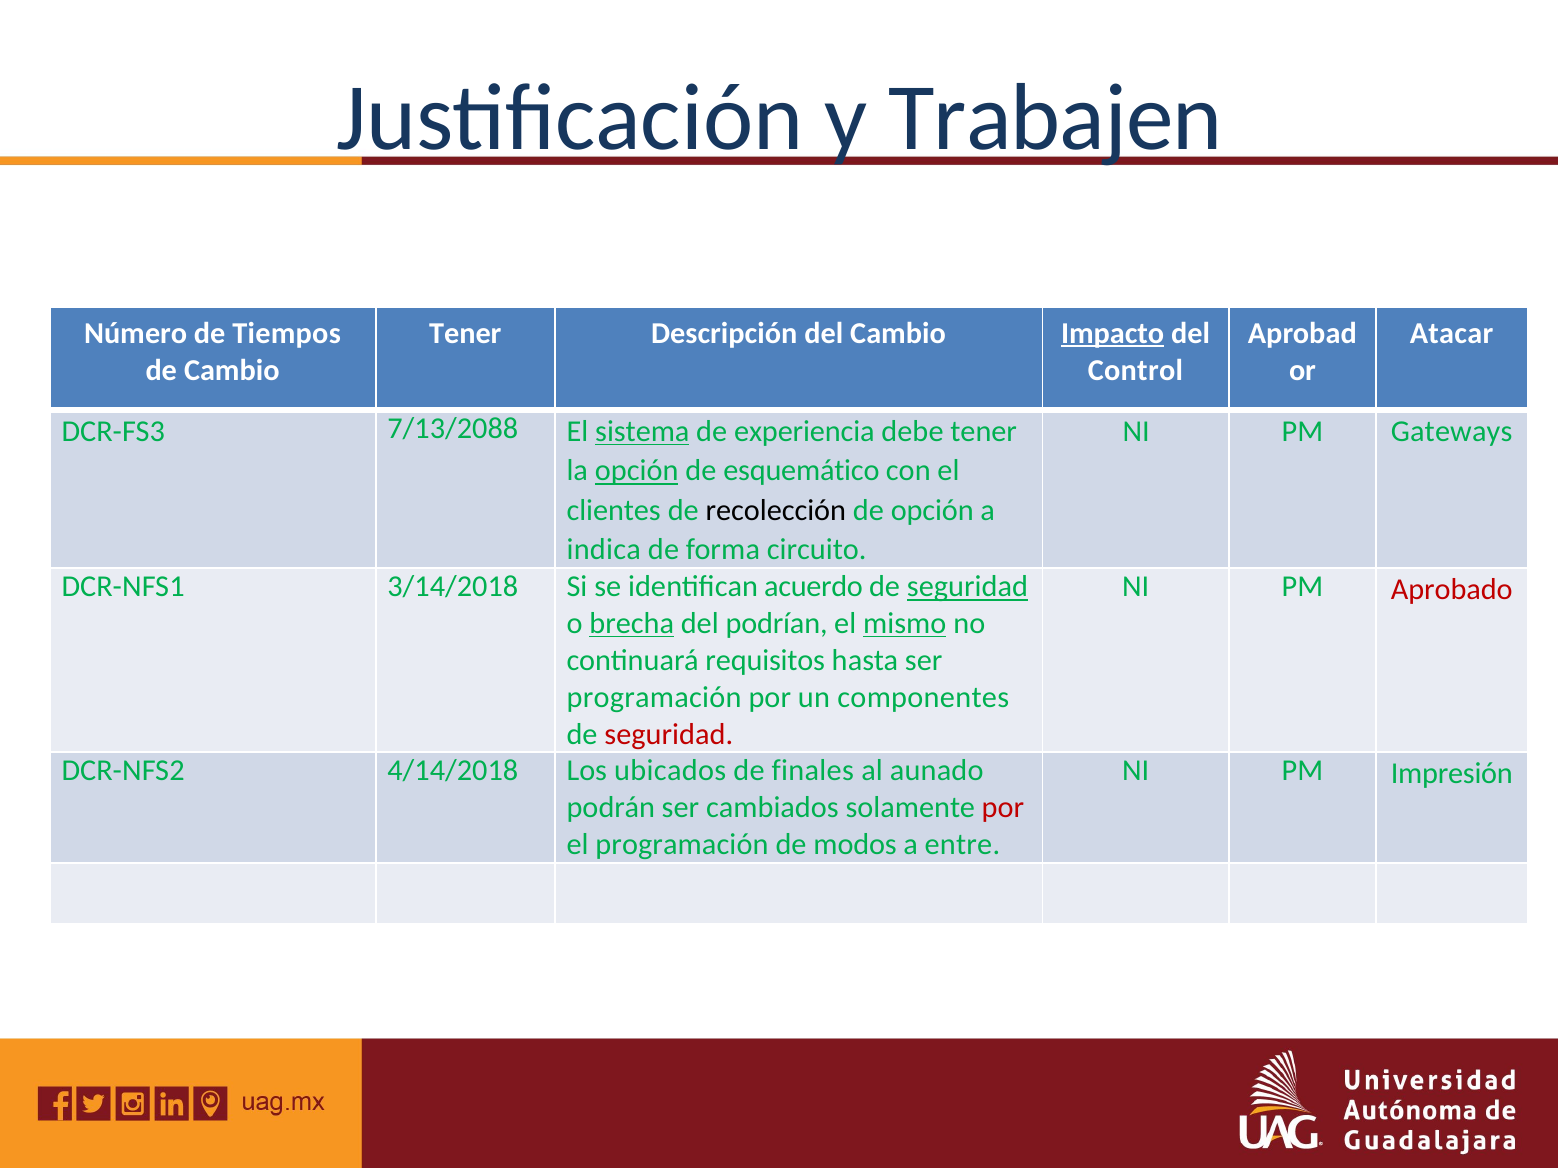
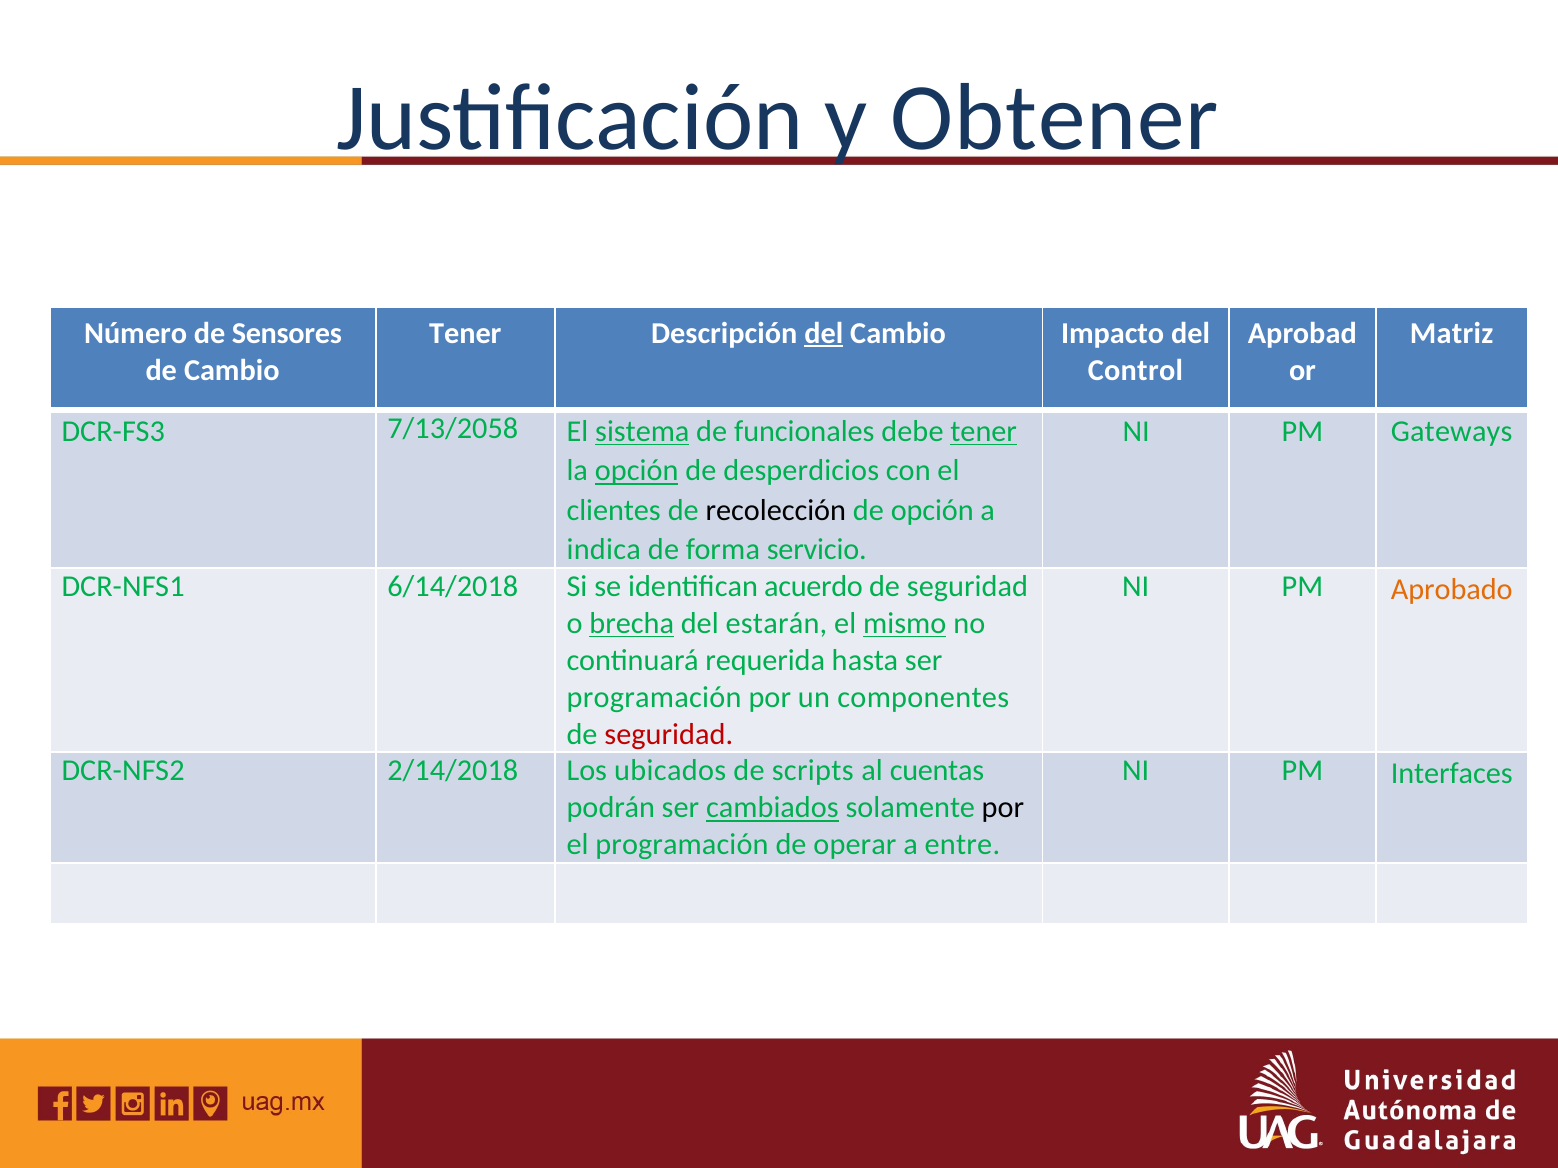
Trabajen: Trabajen -> Obtener (1055, 118)
Tiempos: Tiempos -> Sensores (287, 333)
del underline: none -> present (824, 333)
Impacto underline: present -> none (1113, 333)
Atacar: Atacar -> Matriz (1452, 333)
7/13/2088: 7/13/2088 -> 7/13/2058 (453, 429)
experiencia: experiencia -> funcionales (804, 432)
tener underline: none -> present (984, 432)
esquemático: esquemático -> desperdicios (801, 471)
circuito: circuito -> servicio (817, 550)
3/14/2018: 3/14/2018 -> 6/14/2018 (453, 587)
seguridad underline: present -> none (967, 587)
Aprobado colour: red -> orange (1452, 589)
podrían: podrían -> estarán (776, 624)
requisitos: requisitos -> requerida (765, 661)
4/14/2018: 4/14/2018 -> 2/14/2018 (453, 771)
finales: finales -> scripts (813, 771)
aunado: aunado -> cuentas (937, 771)
Impresión: Impresión -> Interfaces (1452, 774)
cambiados underline: none -> present (772, 808)
por colour: red -> black (1003, 808)
modos: modos -> operar (855, 845)
